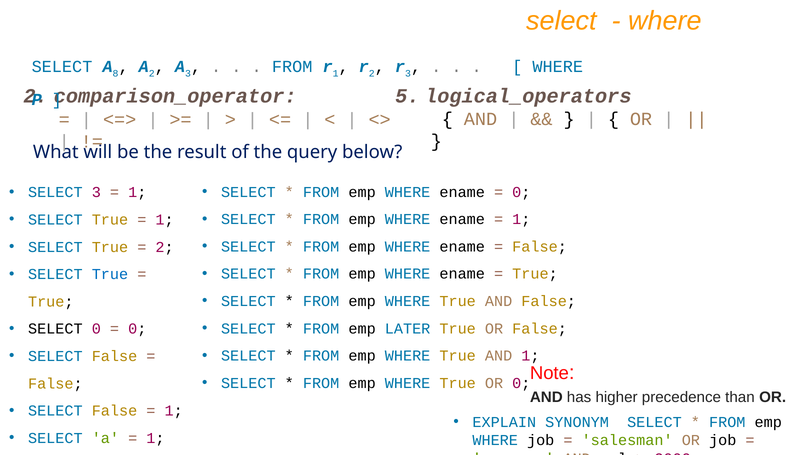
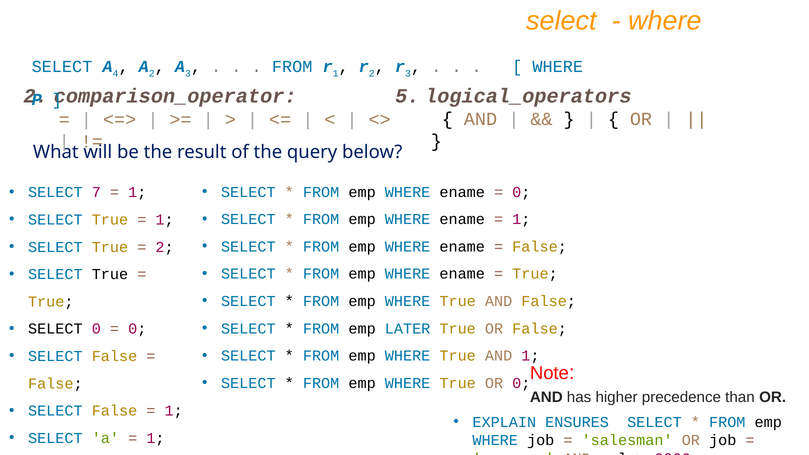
8: 8 -> 4 (116, 73)
SELECT 3: 3 -> 7 (96, 192)
True colour: blue -> black (110, 274)
SYNONYM: SYNONYM -> ENSURES (577, 422)
